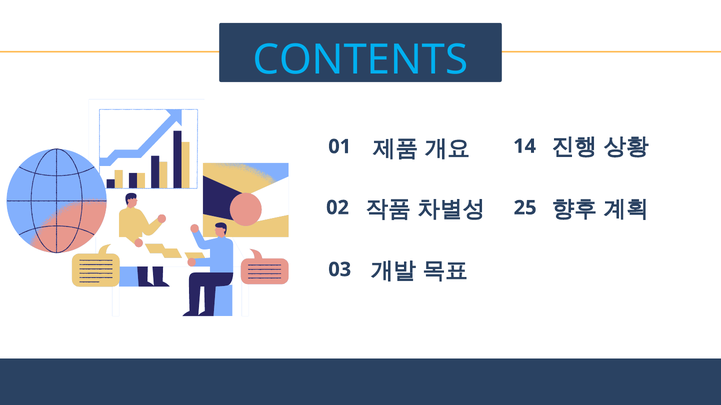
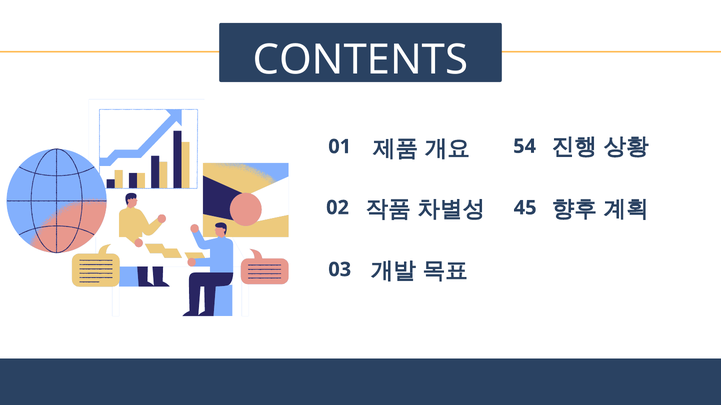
CONTENTS colour: light blue -> white (361, 60)
14: 14 -> 54 (525, 146)
25: 25 -> 45 (525, 208)
